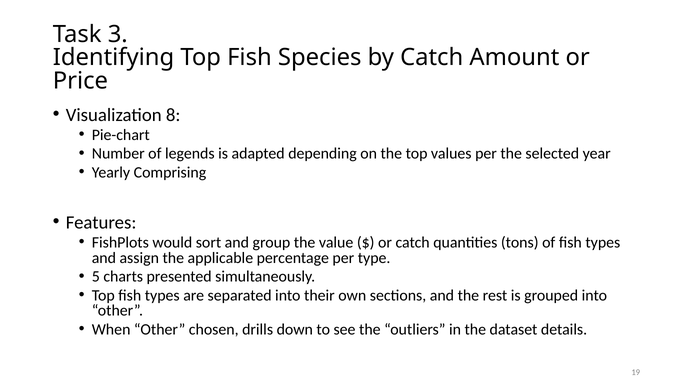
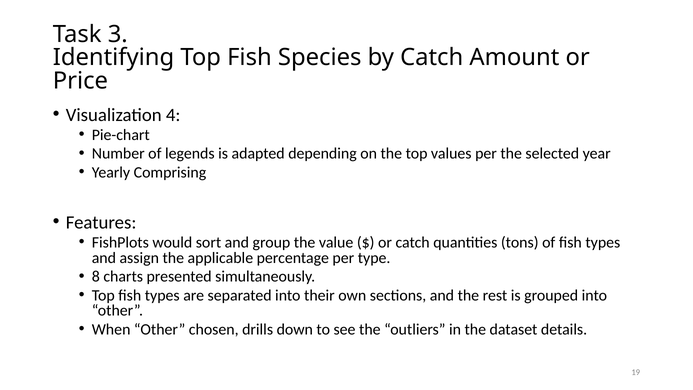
8: 8 -> 4 (173, 115)
5: 5 -> 8 (96, 276)
